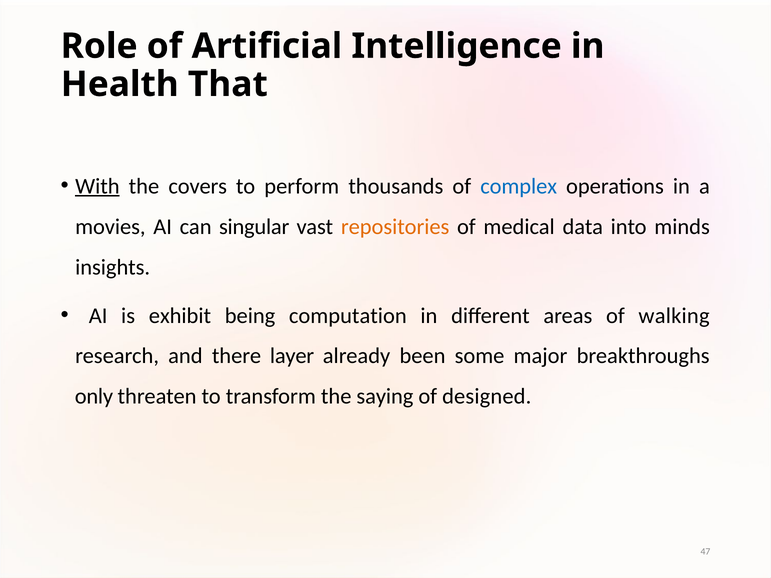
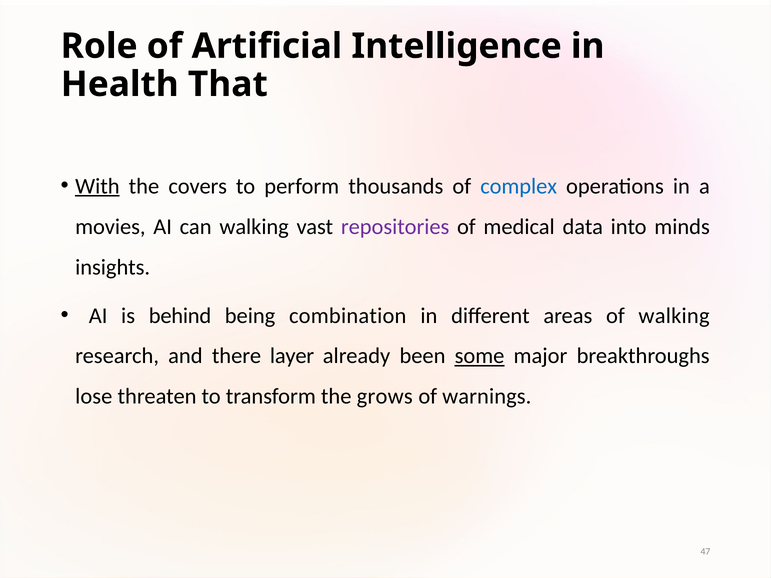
can singular: singular -> walking (254, 227)
repositories colour: orange -> purple (395, 227)
exhibit: exhibit -> behind (180, 316)
computation: computation -> combination (348, 316)
some underline: none -> present (480, 356)
only: only -> lose (94, 397)
saying: saying -> grows (385, 397)
designed: designed -> warnings (487, 397)
